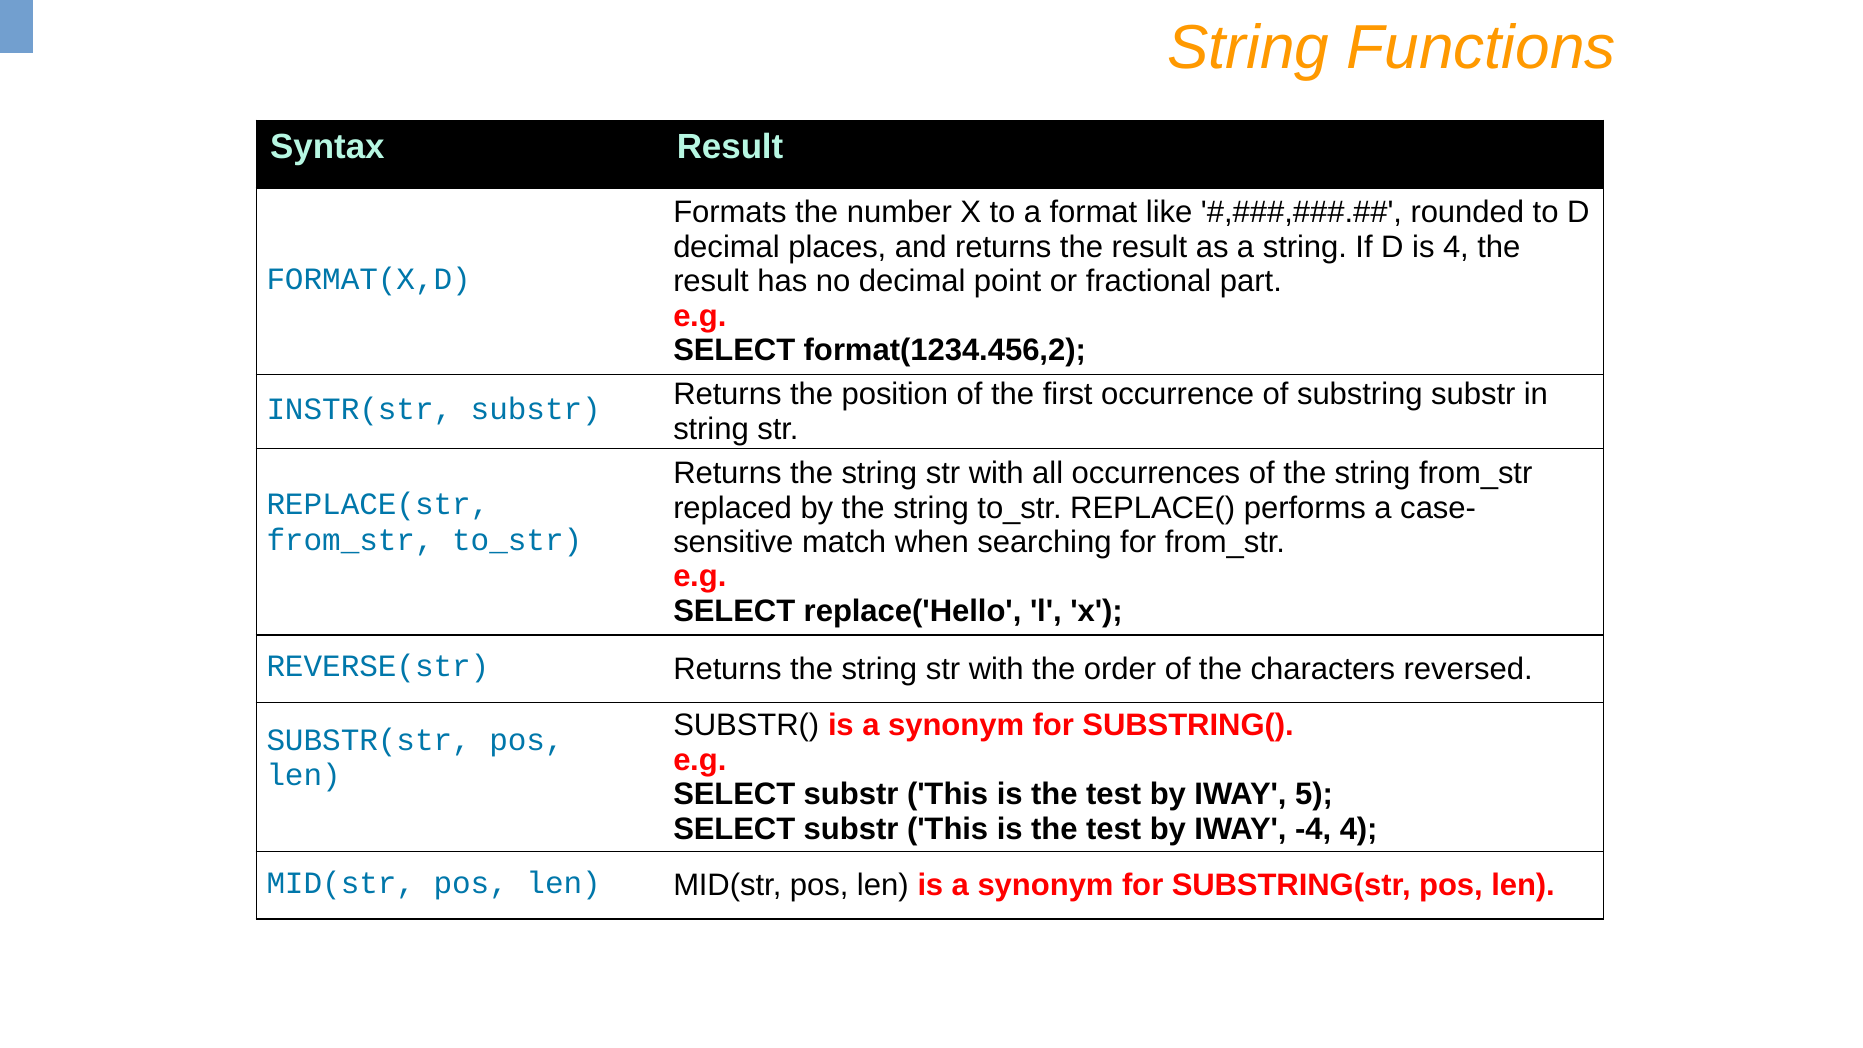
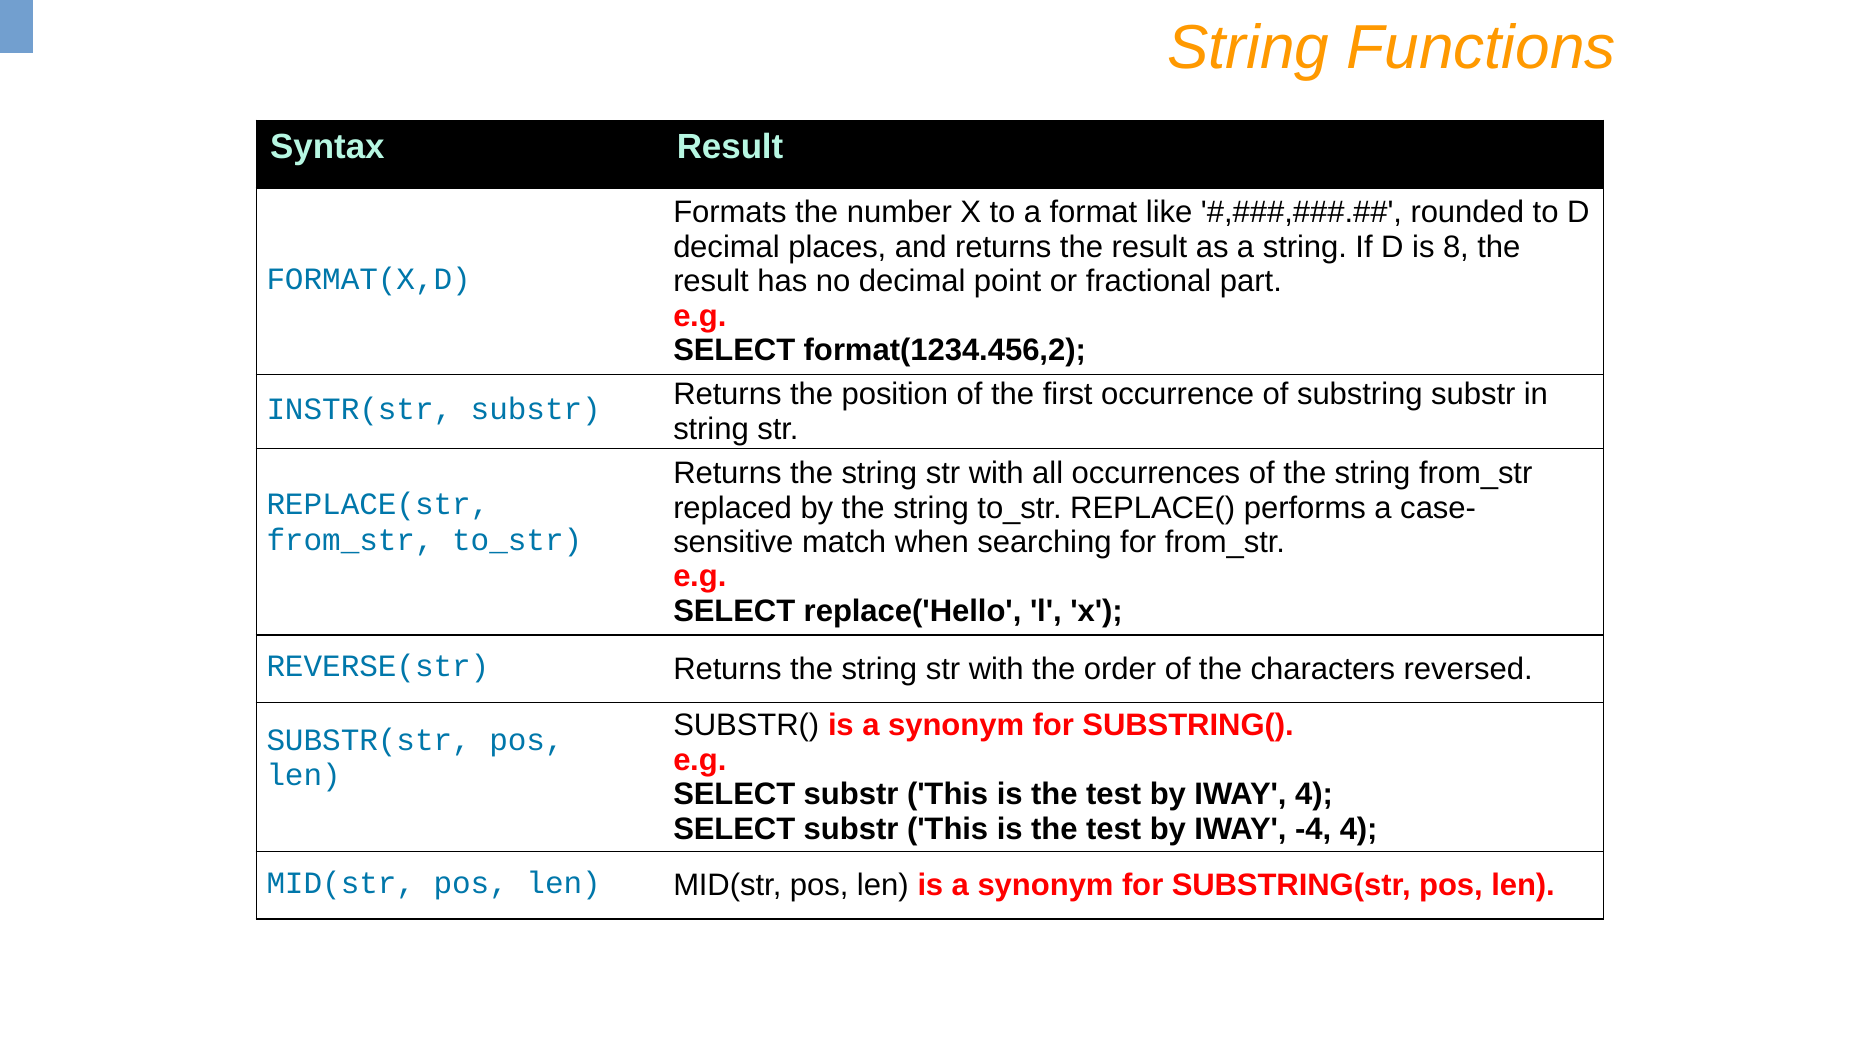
is 4: 4 -> 8 (1456, 247)
IWAY 5: 5 -> 4 (1314, 795)
